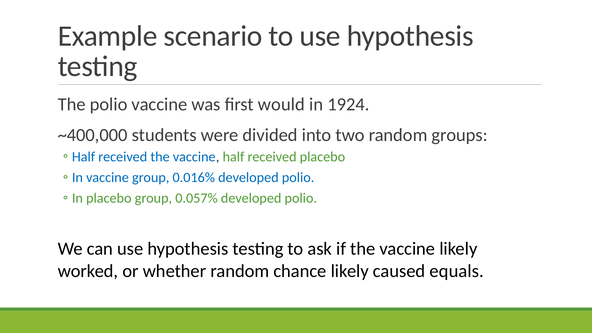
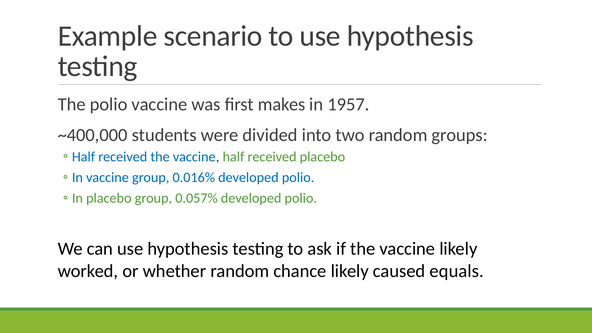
would: would -> makes (282, 104)
1924: 1924 -> 1957 (348, 104)
